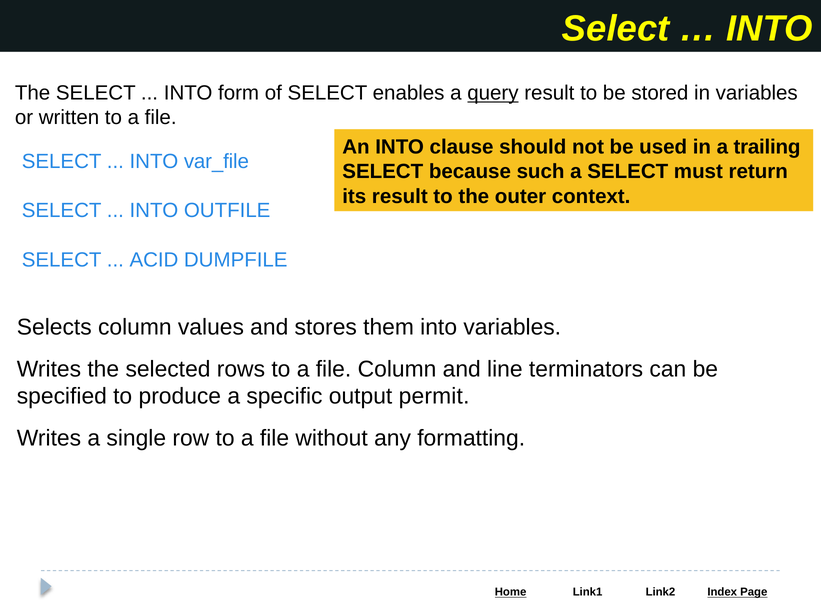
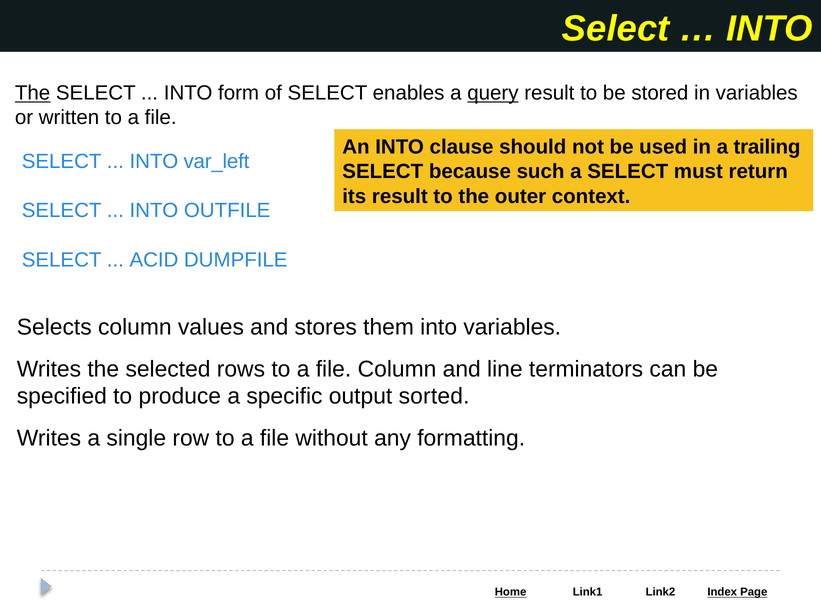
The underline: none -> present (33, 93)
var_file: var_file -> var_left (216, 161)
permit: permit -> sorted (434, 396)
